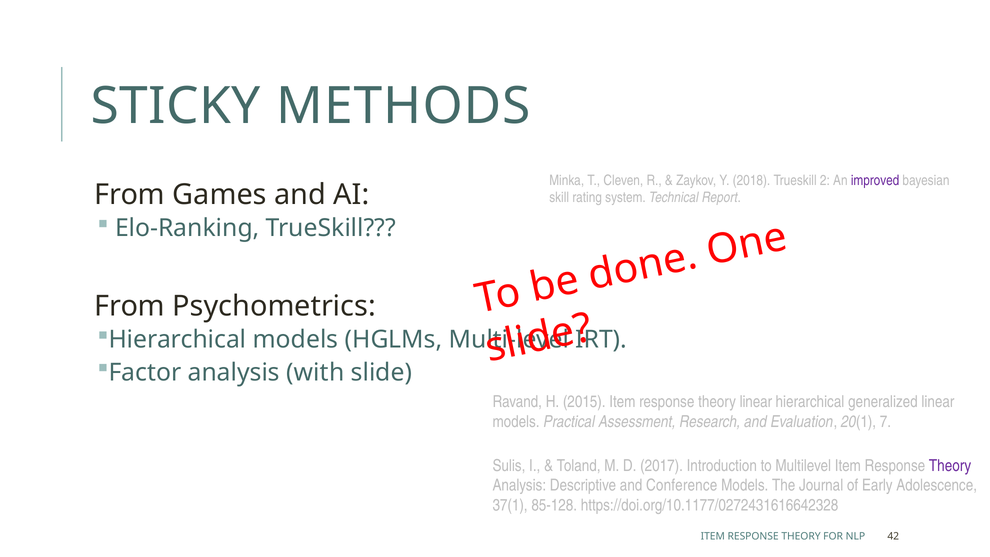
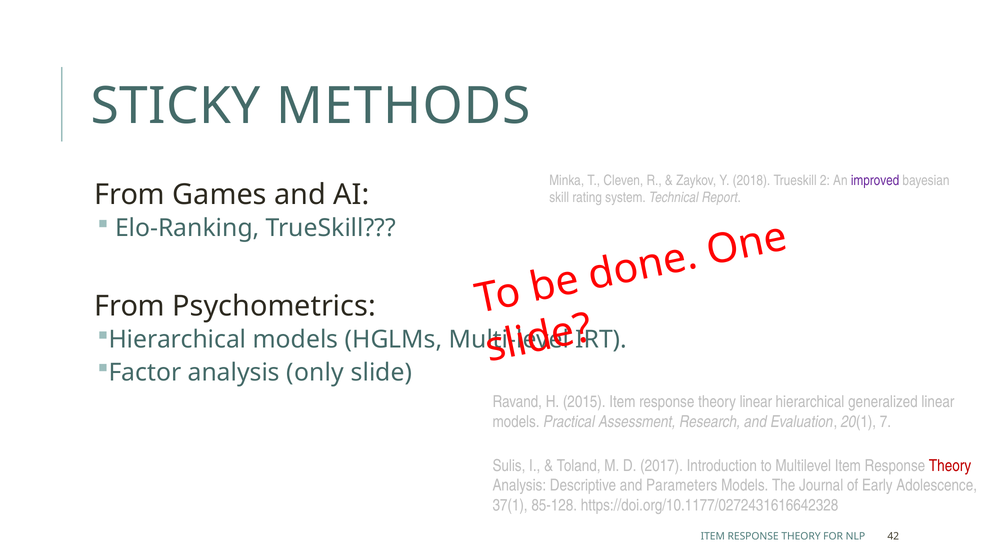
with: with -> only (315, 372)
Theory colour: purple -> red (950, 465)
Conference: Conference -> Parameters (682, 485)
